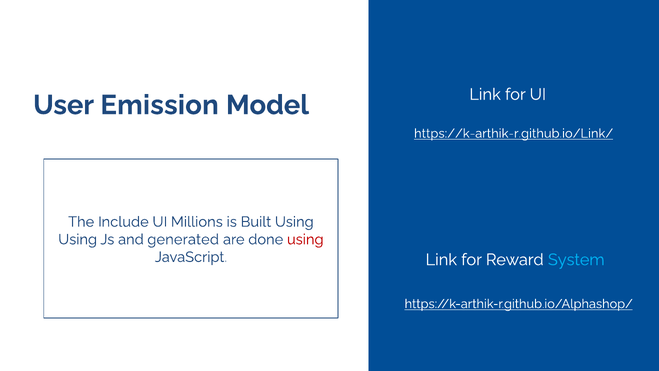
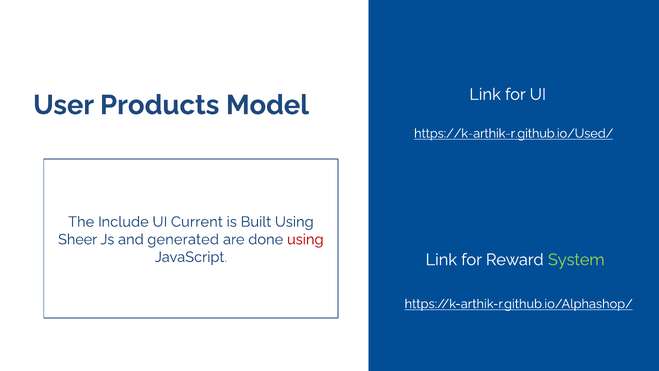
Emission: Emission -> Products (160, 105)
https://k-arthik-r.github.io/Link/: https://k-arthik-r.github.io/Link/ -> https://k-arthik-r.github.io/Used/ (514, 133)
Millions: Millions -> Current (197, 222)
Using: Using -> Sheer (78, 239)
System colour: light blue -> light green (576, 260)
